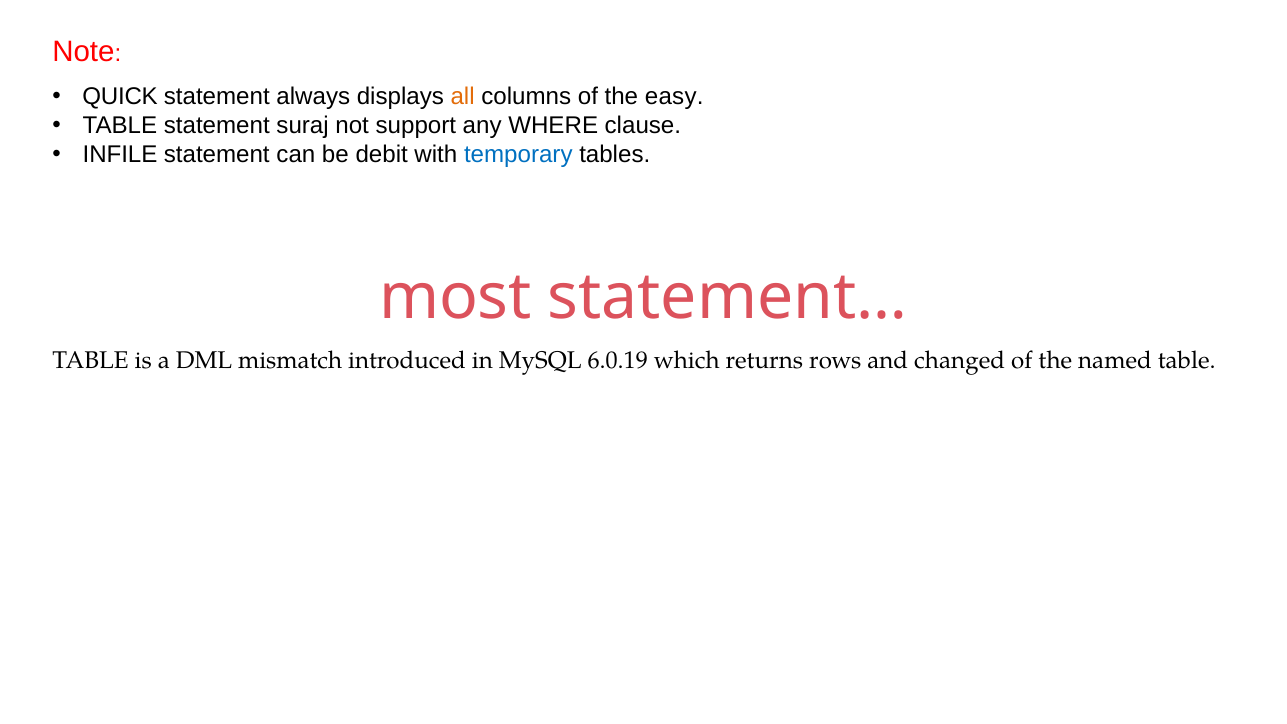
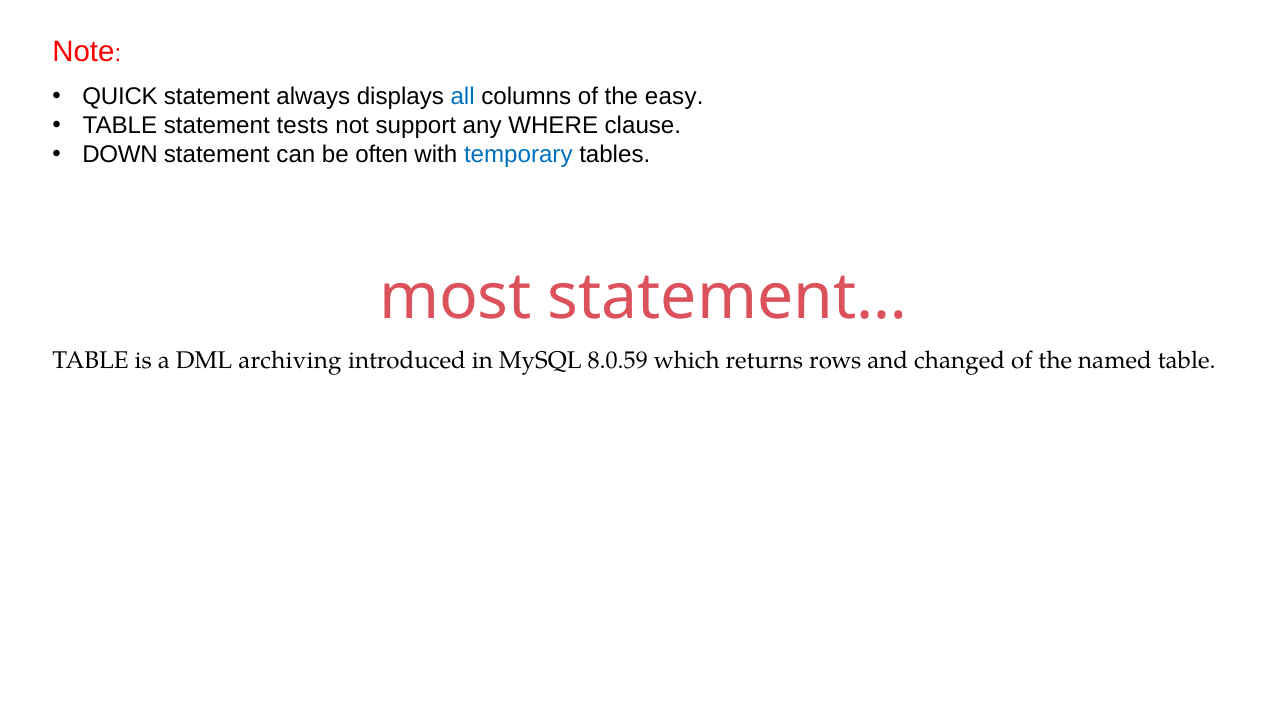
all colour: orange -> blue (463, 97)
suraj: suraj -> tests (302, 126)
INFILE: INFILE -> DOWN (120, 155)
debit: debit -> often (382, 155)
mismatch: mismatch -> archiving (290, 360)
6.0.19: 6.0.19 -> 8.0.59 (618, 360)
